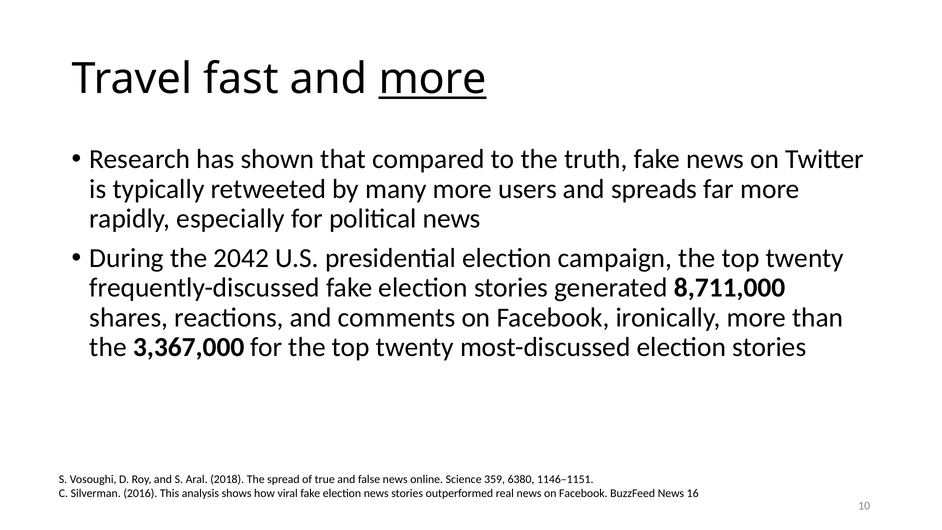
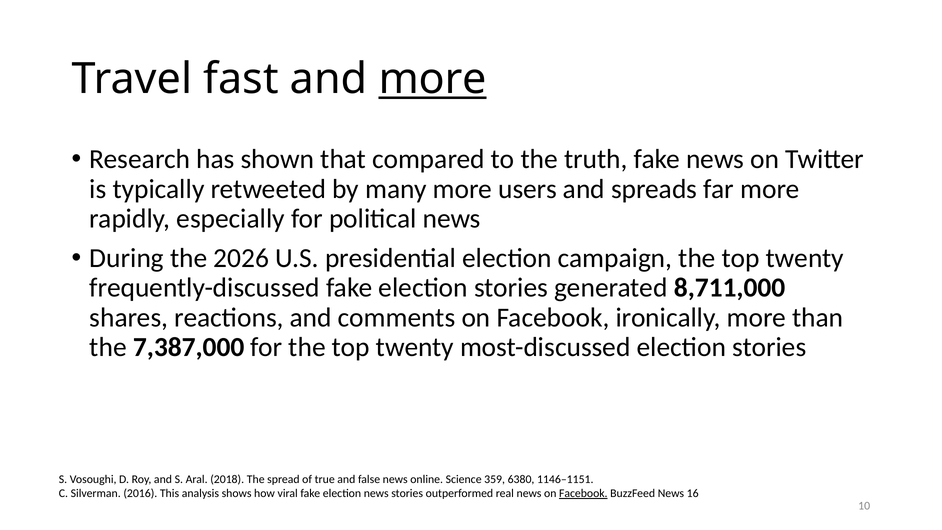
2042: 2042 -> 2026 (241, 258)
3,367,000: 3,367,000 -> 7,387,000 (189, 347)
Facebook underline: none -> present (583, 493)
